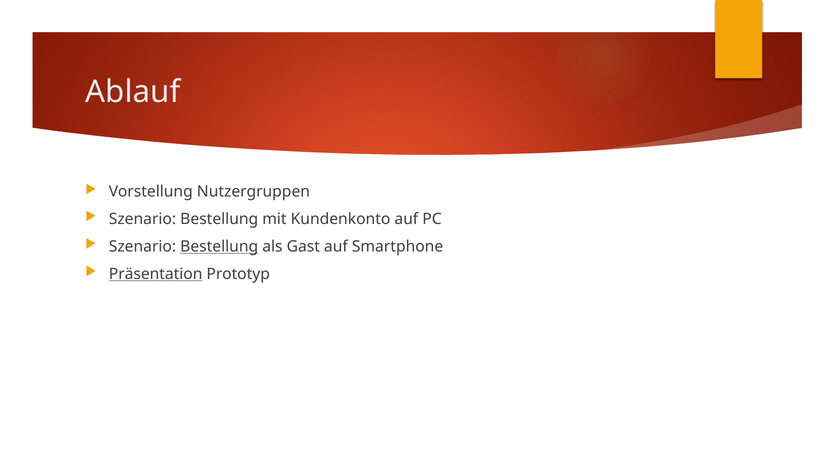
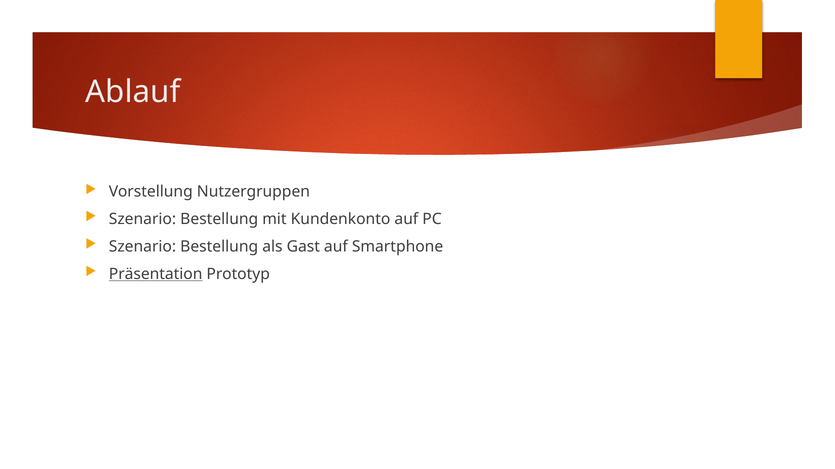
Bestellung underline: present -> none (219, 247)
